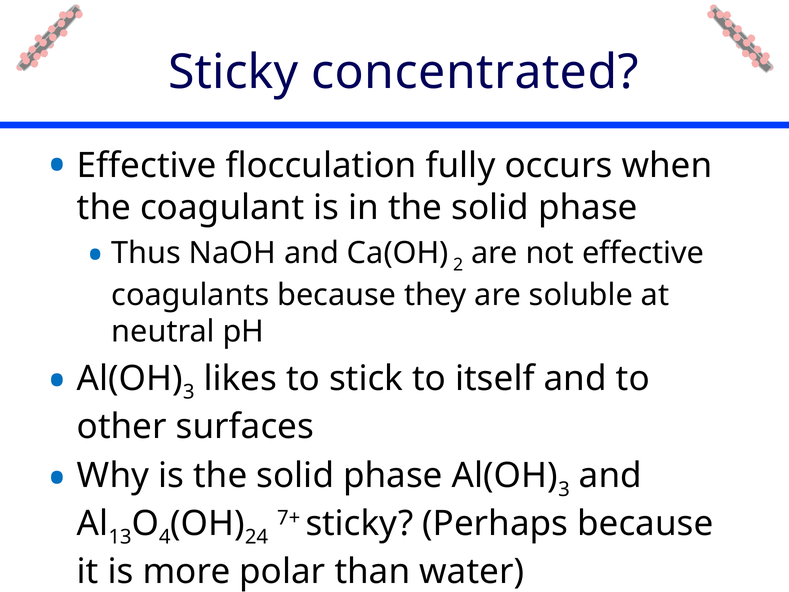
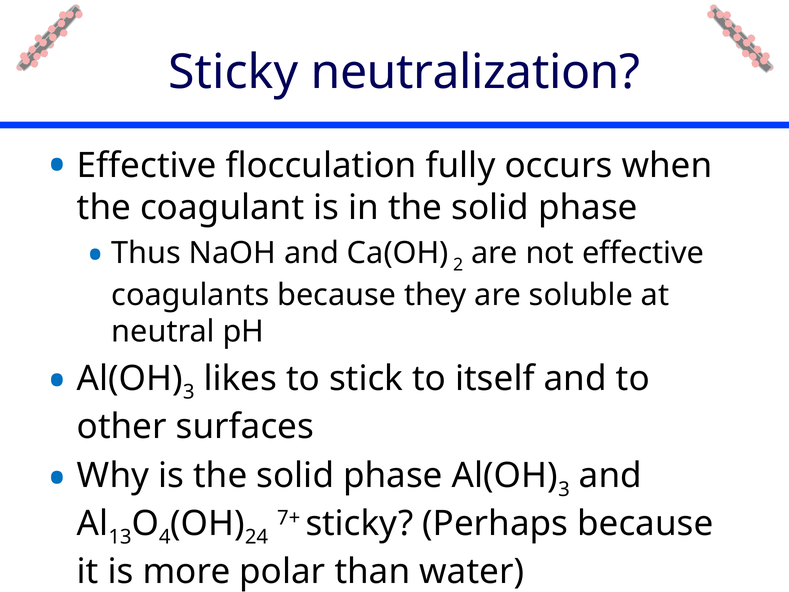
concentrated: concentrated -> neutralization (475, 72)
